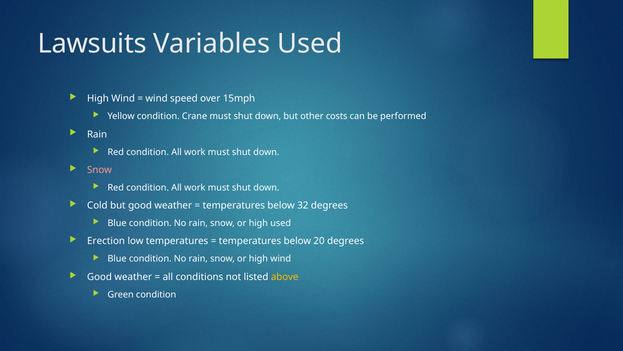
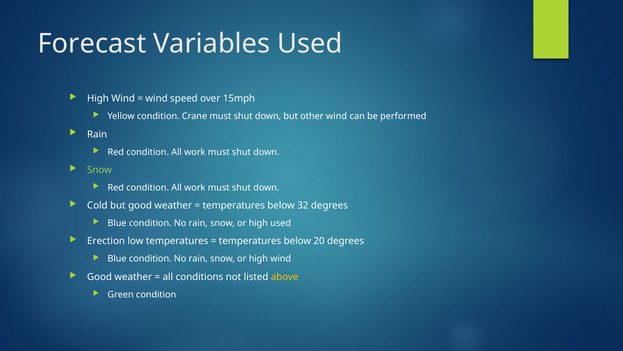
Lawsuits: Lawsuits -> Forecast (92, 44)
other costs: costs -> wind (337, 116)
Snow colour: pink -> light green (99, 170)
